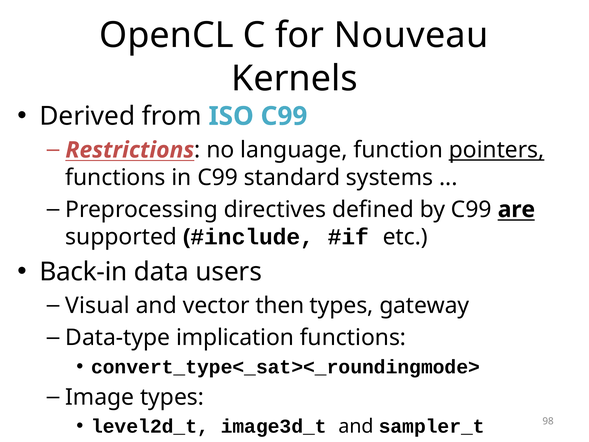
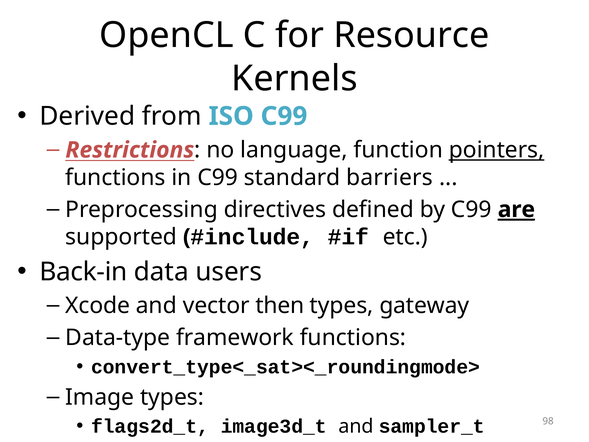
Nouveau: Nouveau -> Resource (411, 35)
systems: systems -> barriers (390, 177)
are underline: none -> present (516, 209)
Visual: Visual -> Xcode (98, 306)
implication: implication -> framework (235, 338)
level2d_t: level2d_t -> flags2d_t (150, 426)
